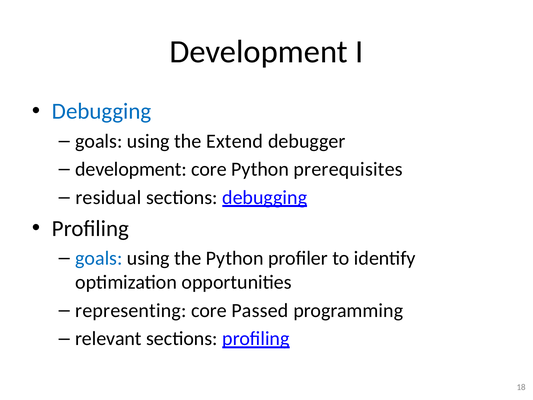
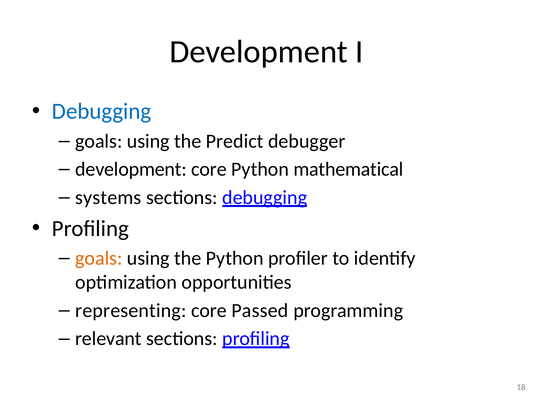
Extend: Extend -> Predict (235, 141)
prerequisites: prerequisites -> mathematical (348, 169)
residual: residual -> systems (108, 197)
goals colour: blue -> orange (99, 258)
